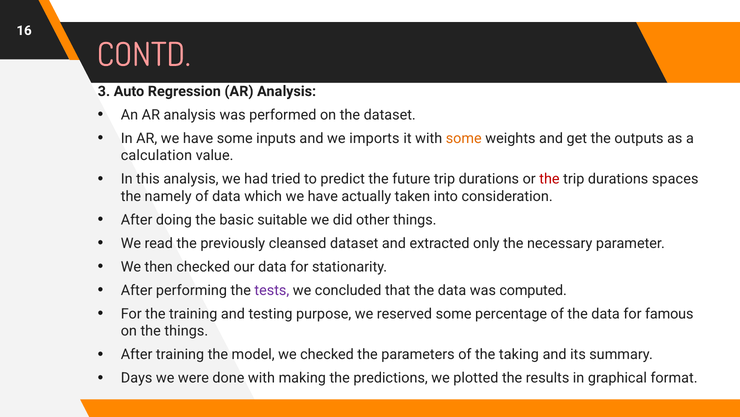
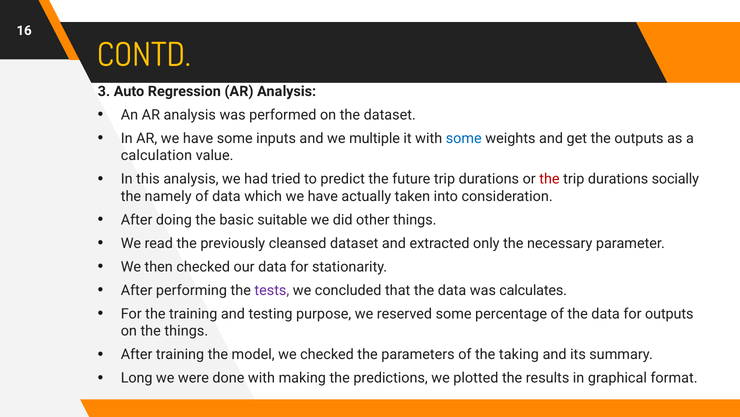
CONTD colour: pink -> yellow (144, 55)
imports: imports -> multiple (375, 138)
some colour: orange -> blue (464, 138)
spaces: spaces -> socially (675, 179)
computed: computed -> calculates (533, 290)
for famous: famous -> outputs (669, 313)
Days: Days -> Long (137, 377)
